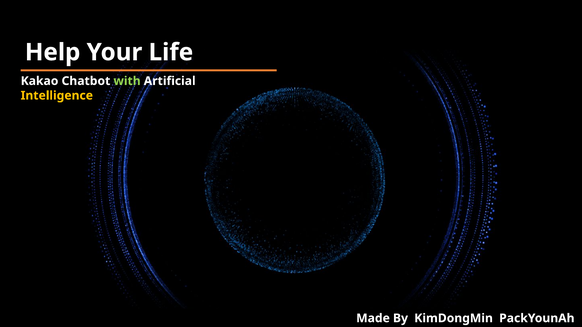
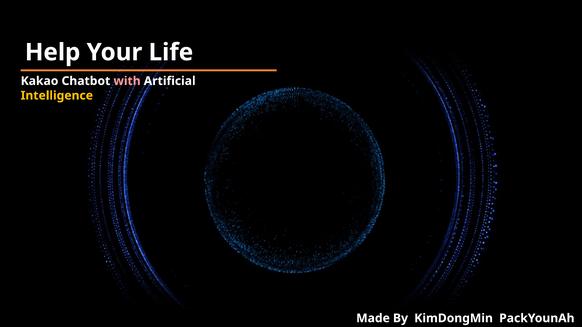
with colour: light green -> pink (127, 81)
